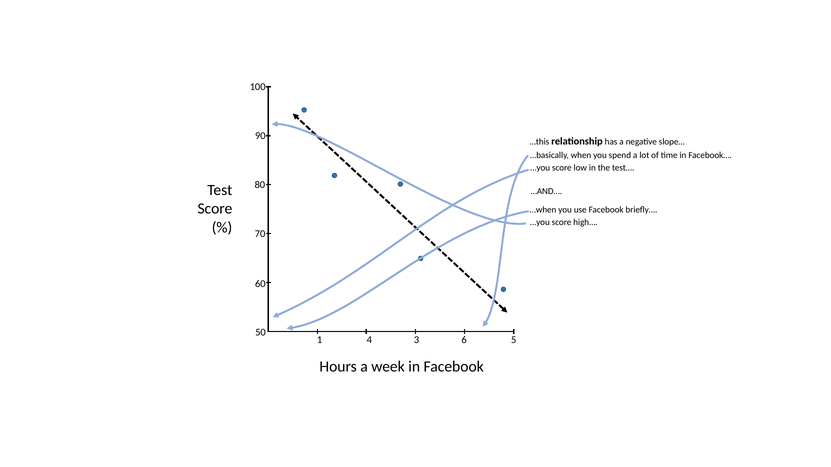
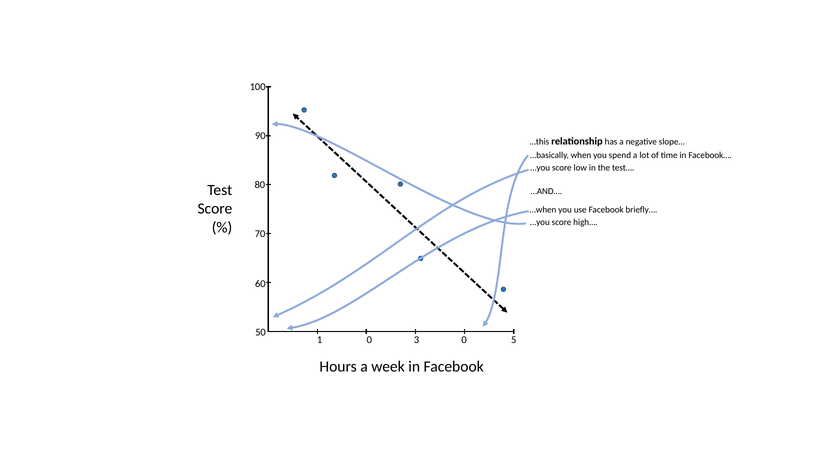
1 4: 4 -> 0 (369, 340)
3 6: 6 -> 0 (464, 340)
